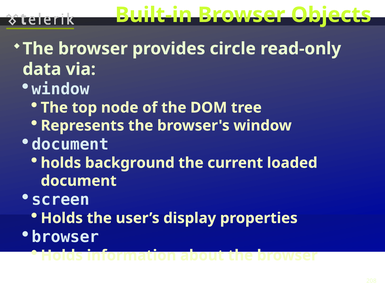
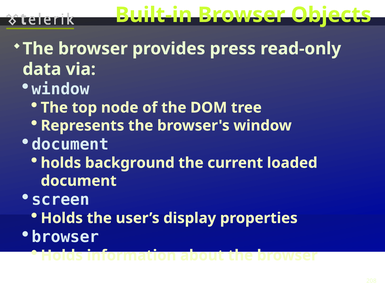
circle: circle -> press (233, 49)
